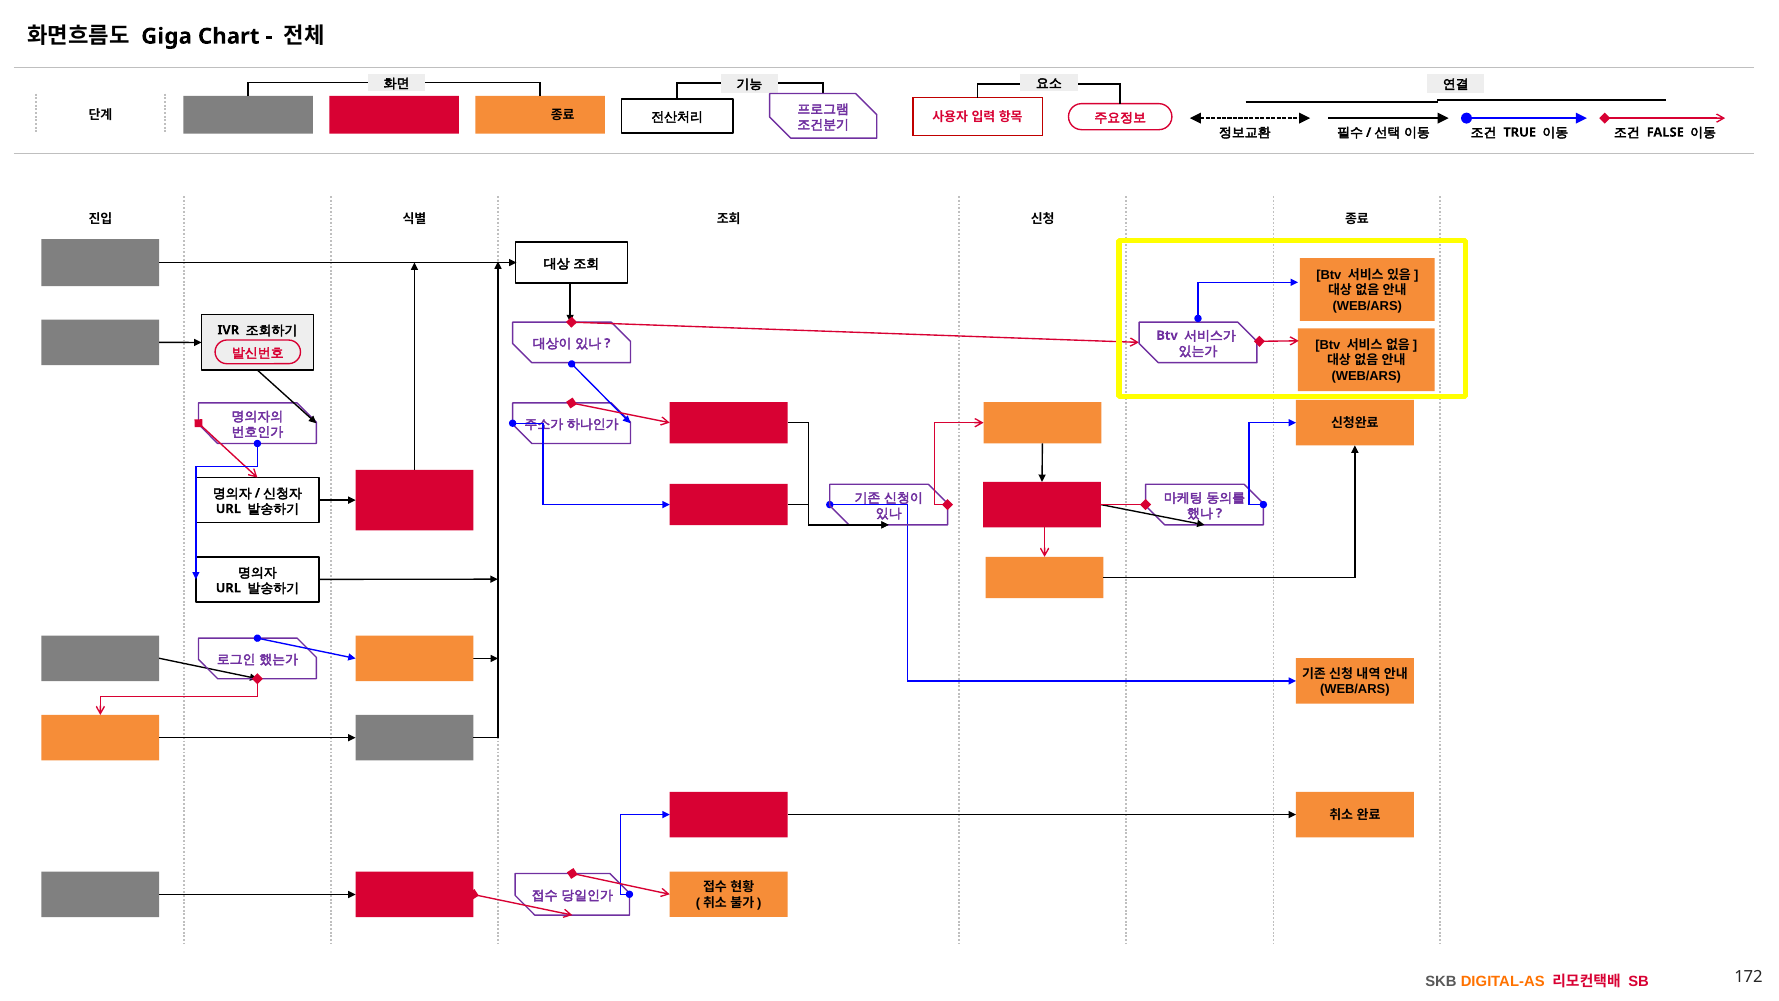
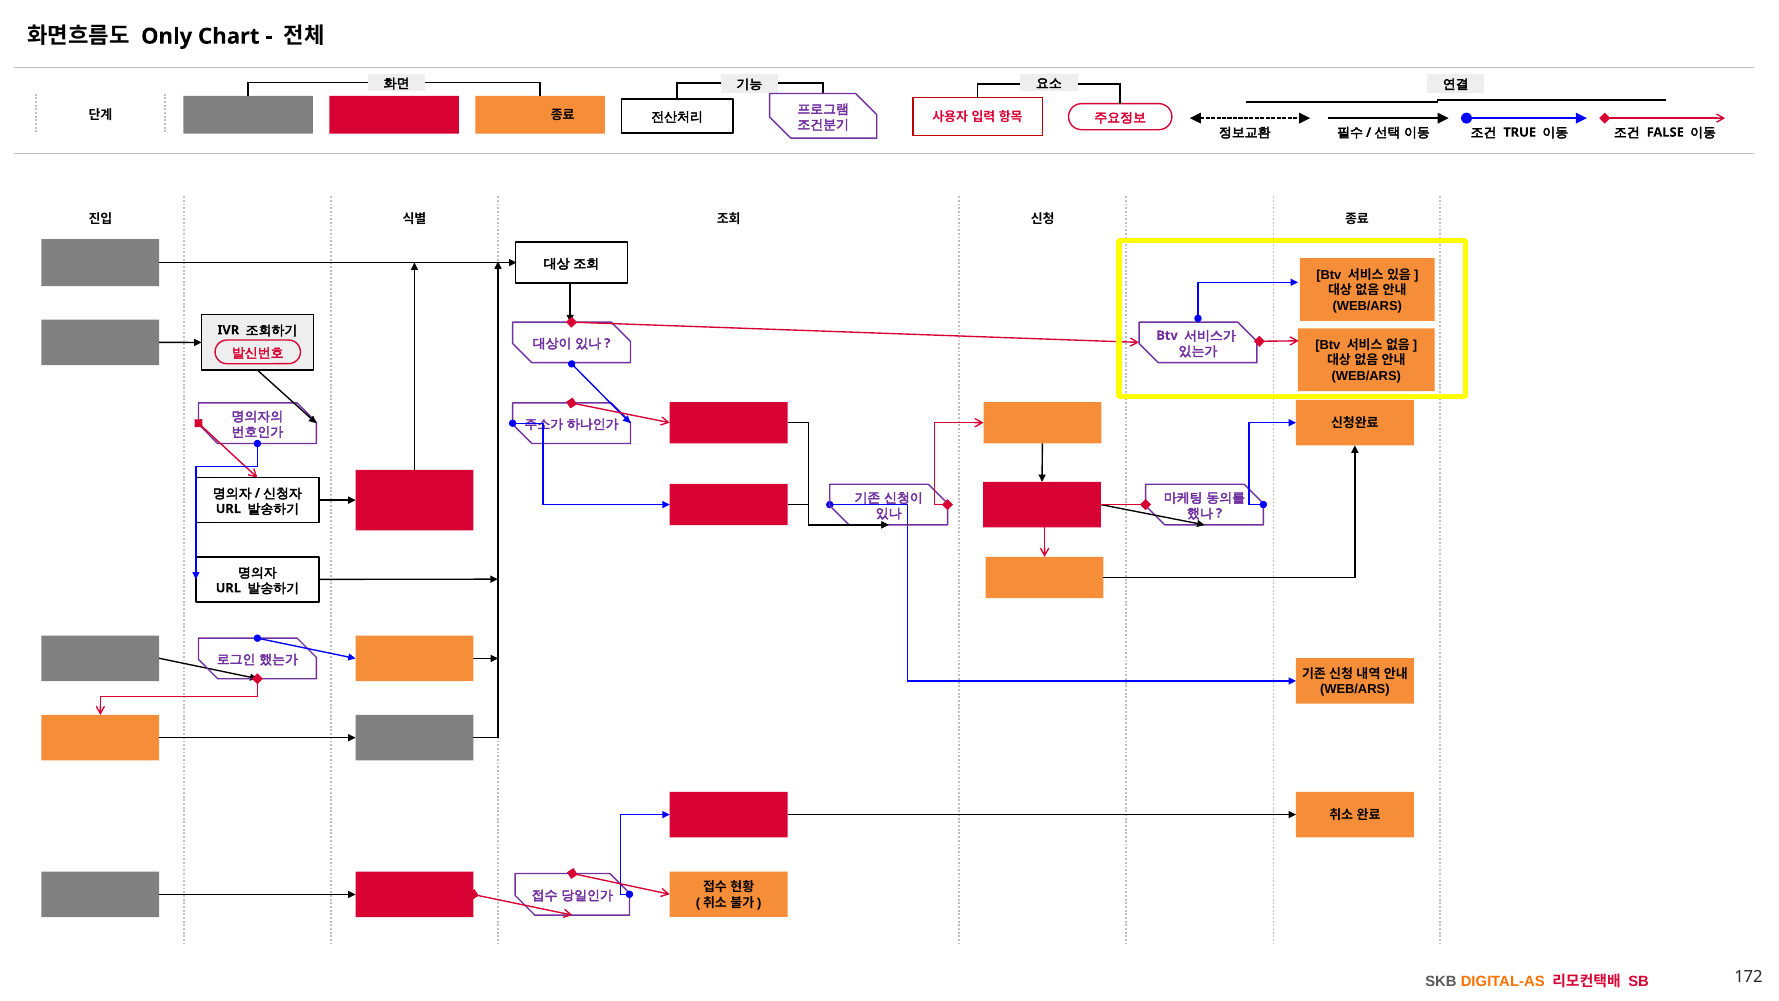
Giga: Giga -> Only (167, 36)
